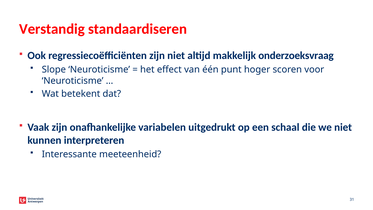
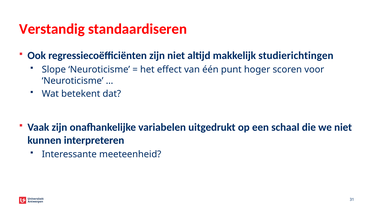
onderzoeksvraag: onderzoeksvraag -> studierichtingen (296, 56)
